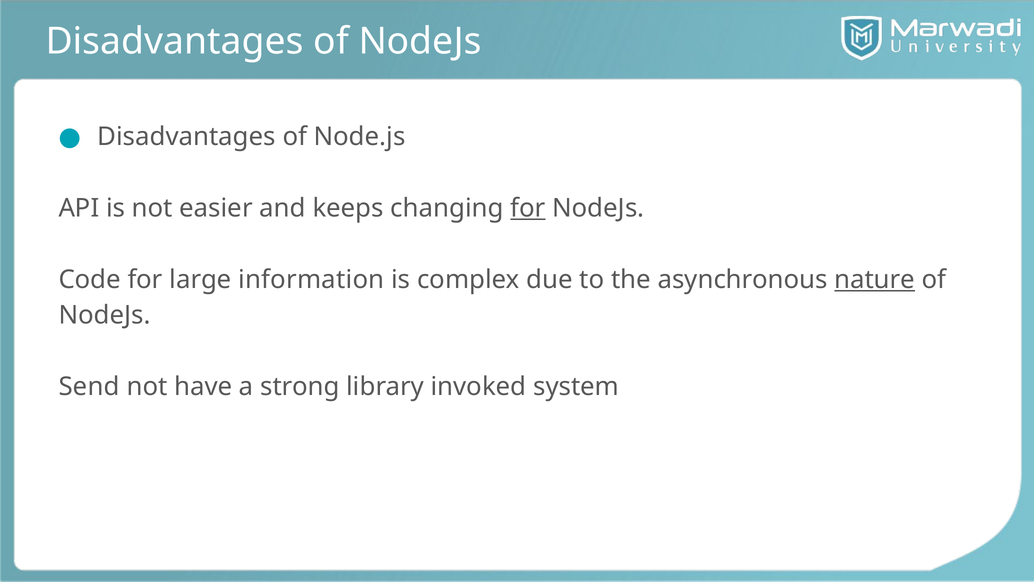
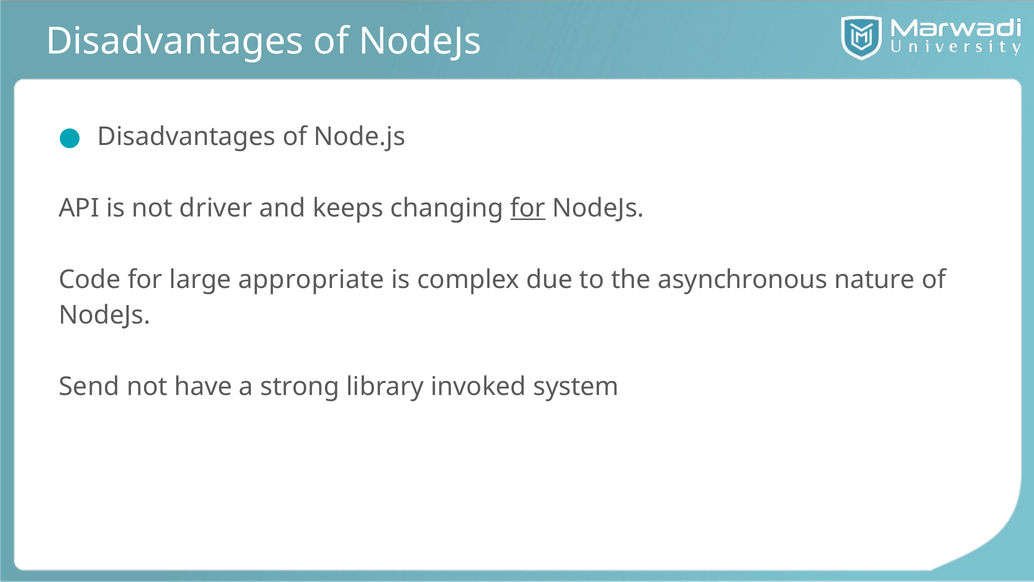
easier: easier -> driver (216, 208)
information: information -> appropriate (311, 279)
nature underline: present -> none (875, 279)
